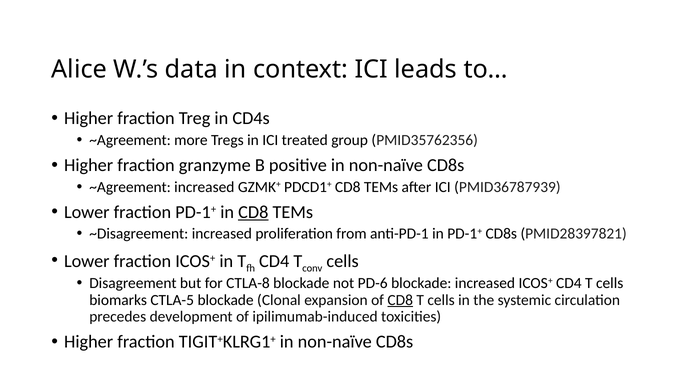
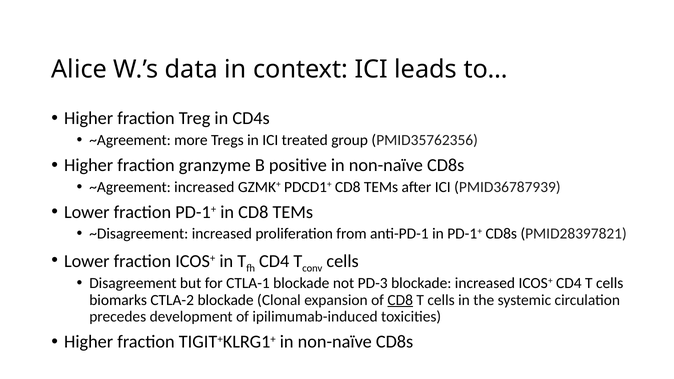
CD8 underline: present -> none (253, 212)
CTLA-8: CTLA-8 -> CTLA-1 (248, 283)
PD-6: PD-6 -> PD-3 (373, 283)
CTLA-5: CTLA-5 -> CTLA-2 (172, 300)
